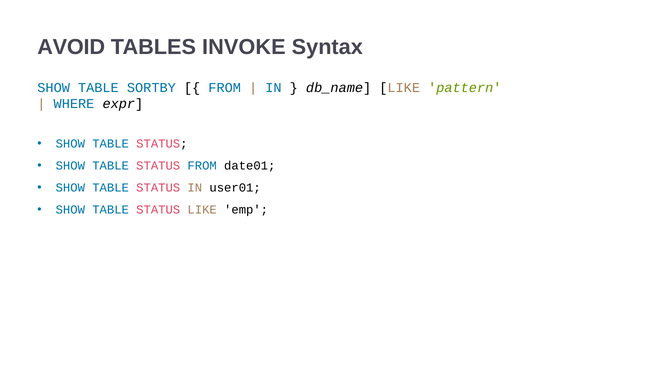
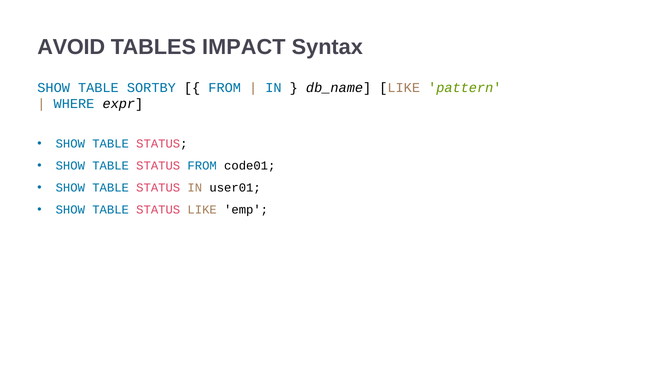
INVOKE: INVOKE -> IMPACT (244, 47)
date01: date01 -> code01 (250, 166)
